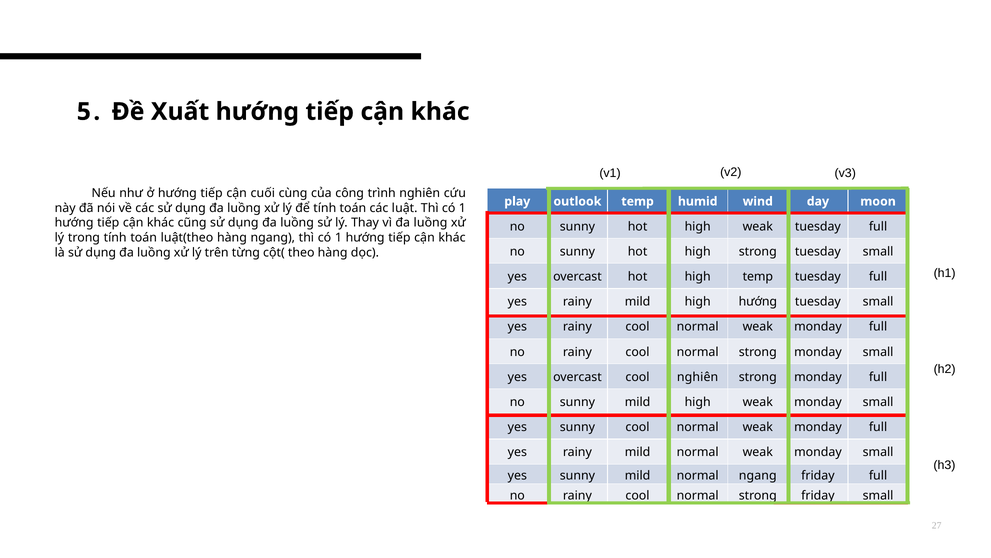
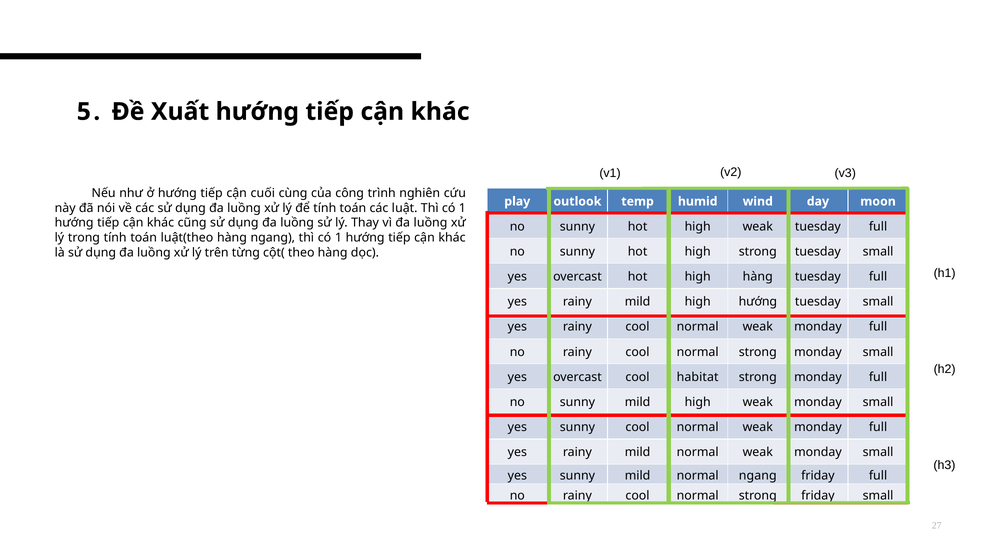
high temp: temp -> hàng (758, 277)
cool nghiên: nghiên -> habitat (698, 377)
